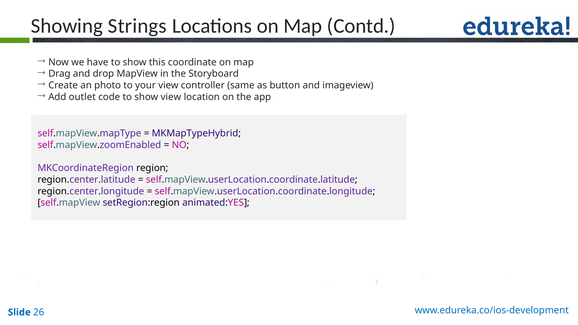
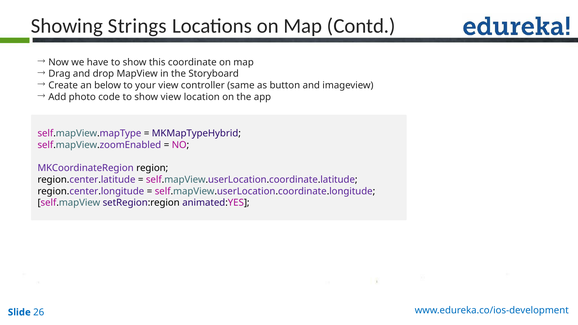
photo: photo -> below (108, 85)
outlet: outlet -> photo (82, 97)
